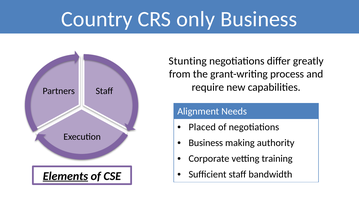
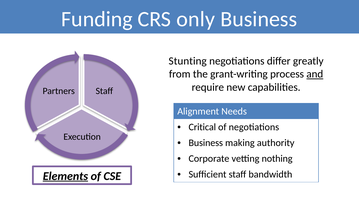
Country: Country -> Funding (97, 19)
and underline: none -> present (315, 74)
Placed: Placed -> Critical (202, 127)
training: training -> nothing (277, 159)
